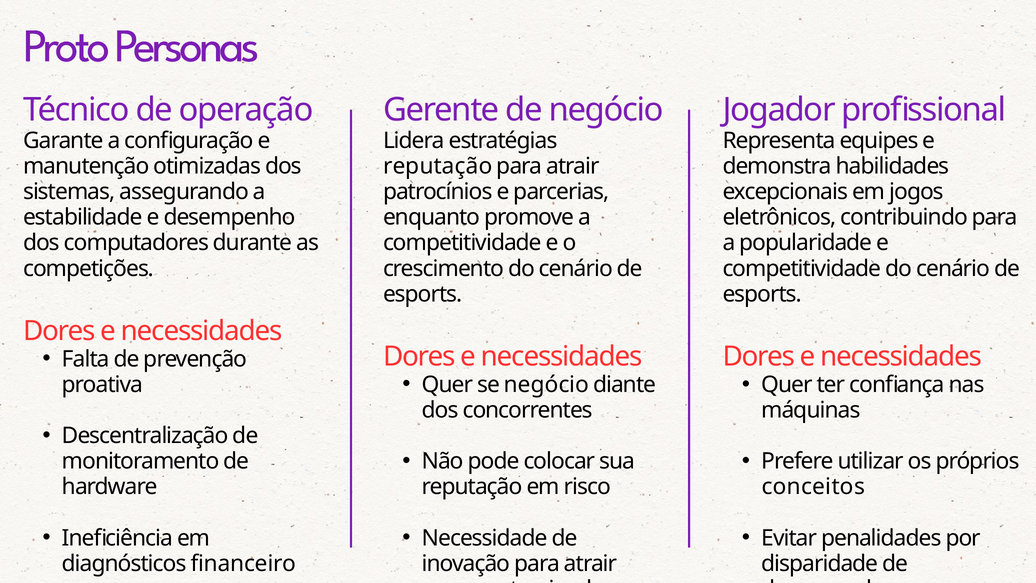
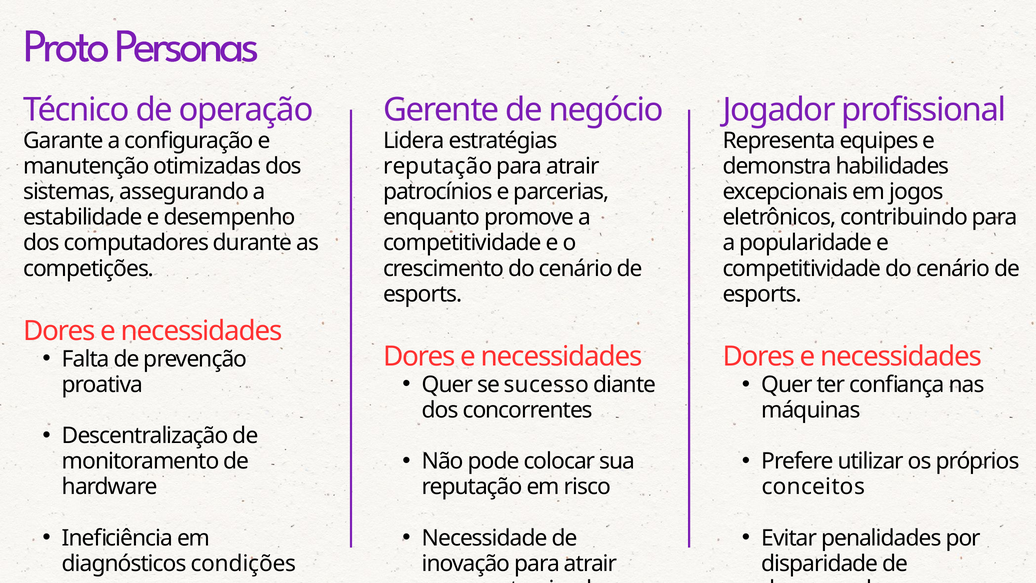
se negócio: negócio -> sucesso (546, 385)
financeiro: financeiro -> condições (243, 563)
